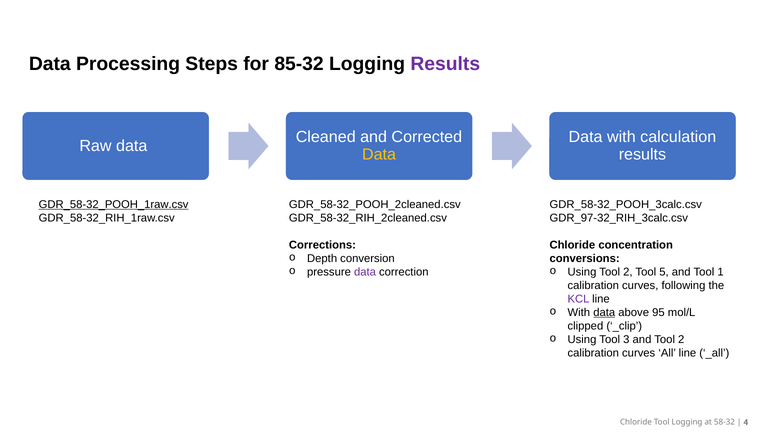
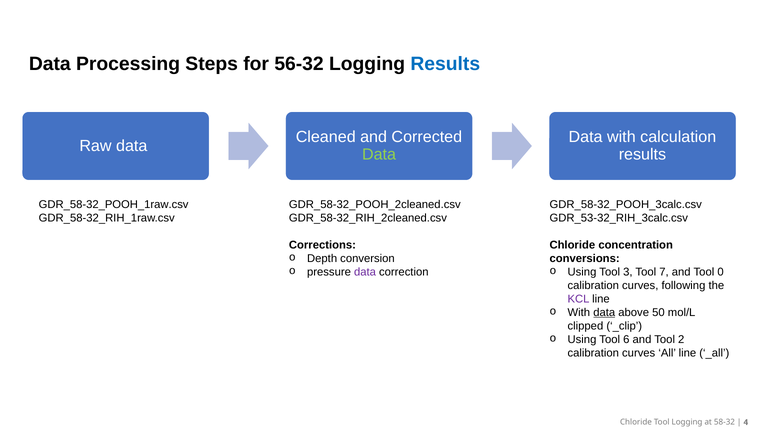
85-32: 85-32 -> 56-32 (299, 64)
Results colour: purple -> blue (445, 64)
Data colour: yellow -> light green (379, 155)
GDR_58-32_POOH_1raw.csv underline: present -> none (114, 205)
GDR_97-32_RIH_3calc.csv: GDR_97-32_RIH_3calc.csv -> GDR_53-32_RIH_3calc.csv (619, 218)
Using Tool 2: 2 -> 3 (628, 272)
5: 5 -> 7 (664, 272)
1: 1 -> 0 (721, 272)
95: 95 -> 50 (658, 313)
3: 3 -> 6 (626, 340)
